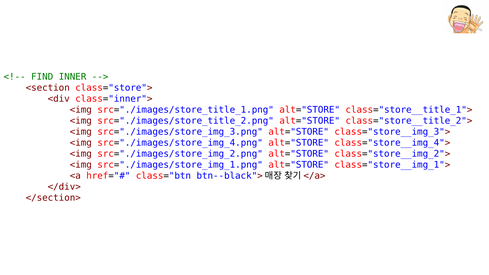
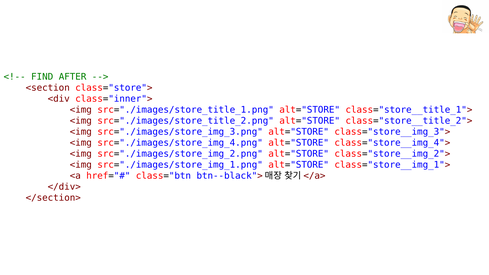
INNER: INNER -> AFTER (73, 77)
